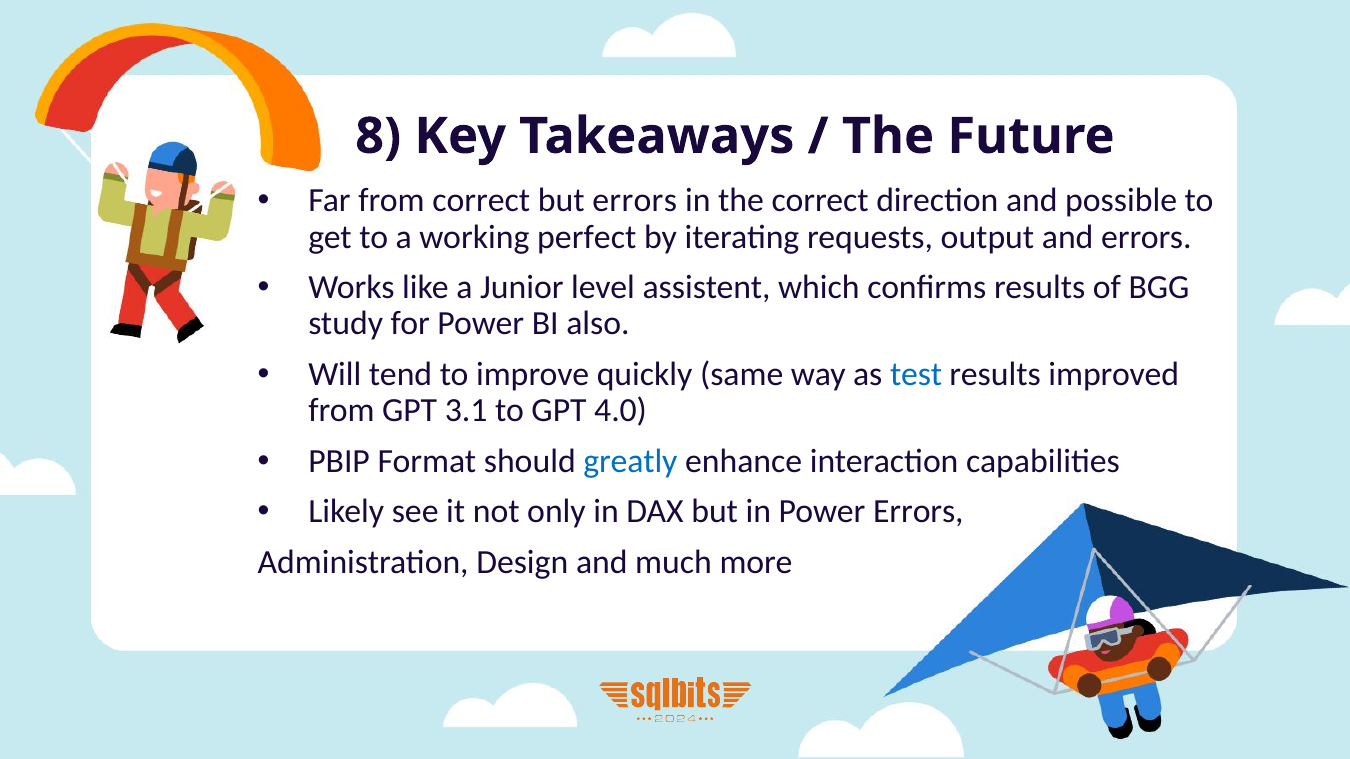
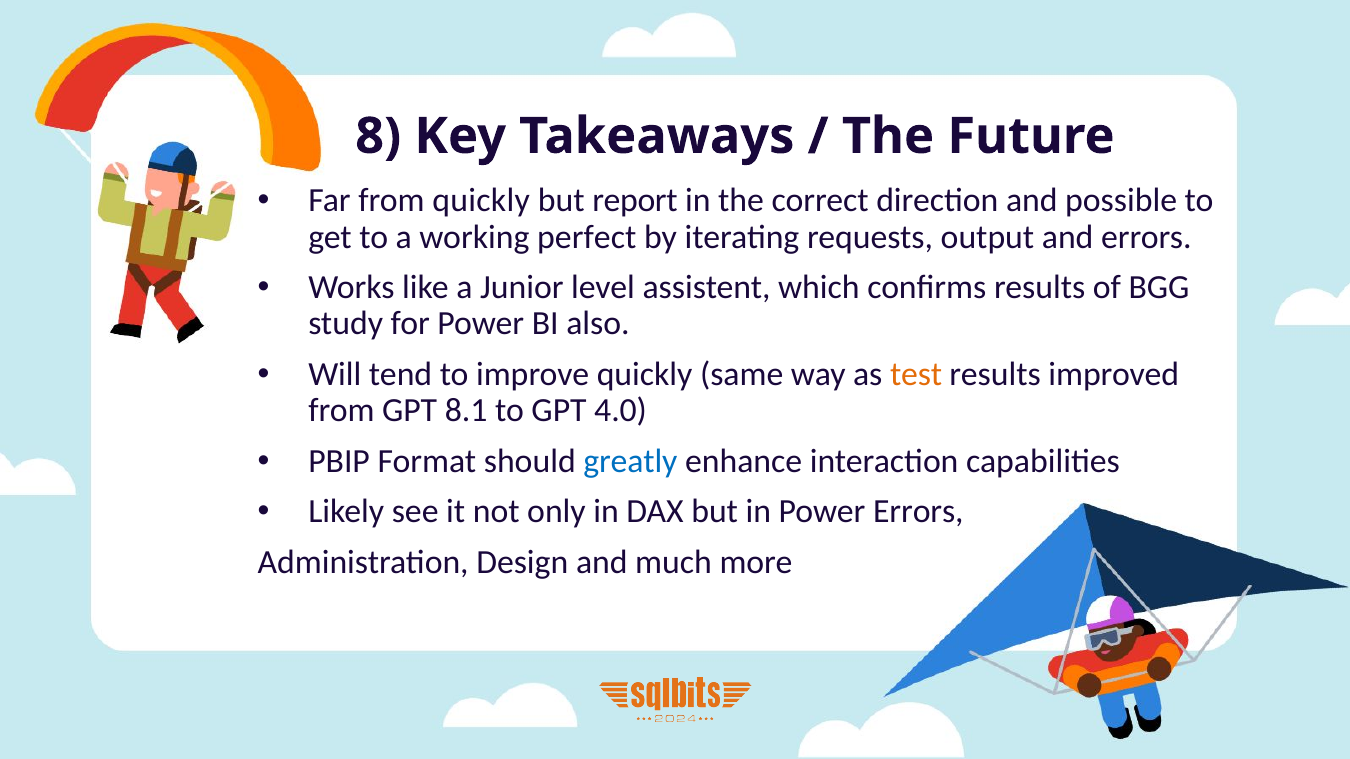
from correct: correct -> quickly (481, 201)
but errors: errors -> report (635, 201)
test colour: blue -> orange (916, 375)
3.1: 3.1 -> 8.1 (466, 411)
